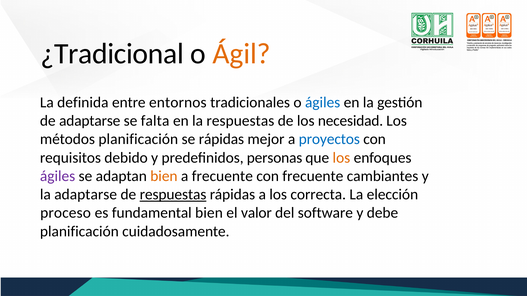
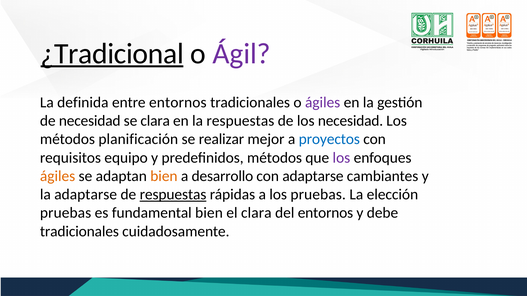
¿Tradicional underline: none -> present (112, 54)
Ágil colour: orange -> purple (242, 54)
ágiles colour: blue -> purple (323, 102)
de adaptarse: adaptarse -> necesidad (90, 121)
se falta: falta -> clara (155, 121)
se rápidas: rápidas -> realizar (221, 139)
debido: debido -> equipo (126, 158)
predefinidos personas: personas -> métodos (275, 158)
los colour: orange -> purple (341, 158)
ágiles colour: purple -> orange (58, 176)
a frecuente: frecuente -> desarrollo (222, 176)
con frecuente: frecuente -> adaptarse (313, 176)
los correcta: correcta -> pruebas (318, 195)
proceso: proceso -> pruebas (66, 213)
el valor: valor -> clara (256, 213)
del software: software -> entornos (325, 213)
planificación: planificación -> tradicionales (79, 232)
